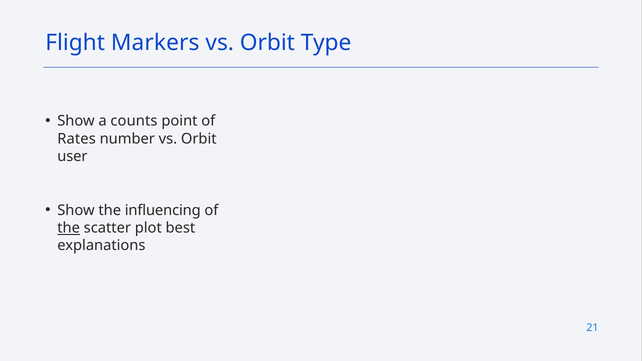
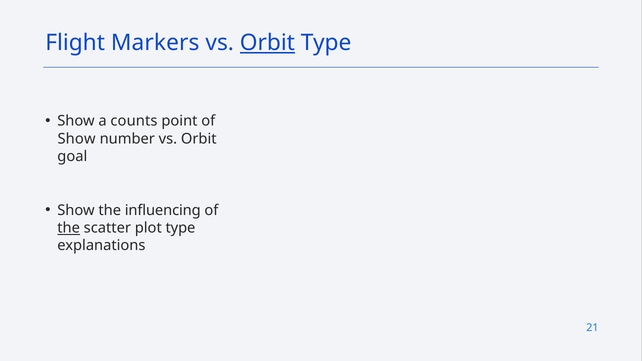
Orbit underline: none -> present (267, 43)
Rates: Rates -> Show (77, 139)
user: user -> goal (72, 156)
plot best: best -> type (180, 228)
